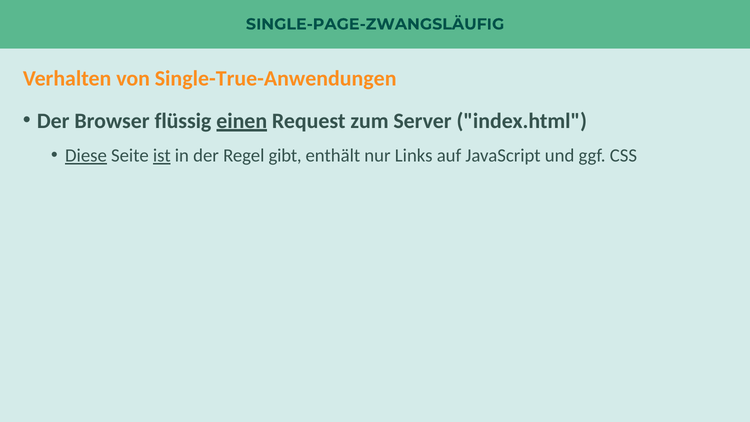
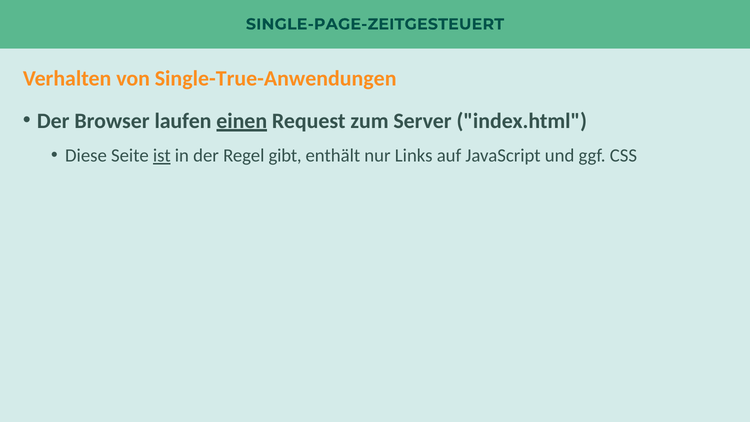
SINGLE-PAGE-ZWANGSLÄUFIG: SINGLE-PAGE-ZWANGSLÄUFIG -> SINGLE-PAGE-ZEITGESTEUERT (375, 24)
flüssig: flüssig -> laufen (183, 121)
Diese underline: present -> none (86, 156)
